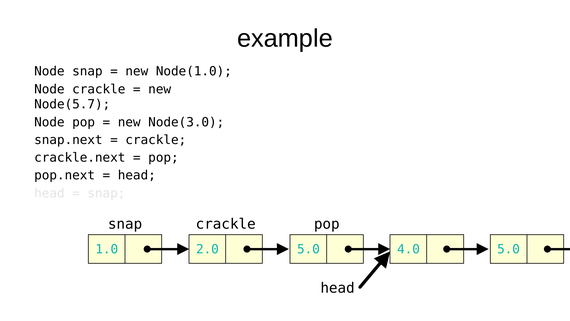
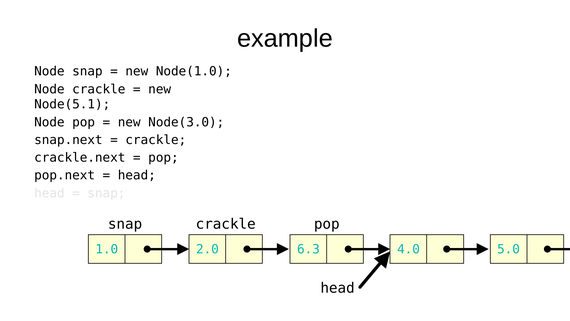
Node(5.7: Node(5.7 -> Node(5.1 (72, 104)
5.0: 5.0 -> 6.3 (308, 249)
